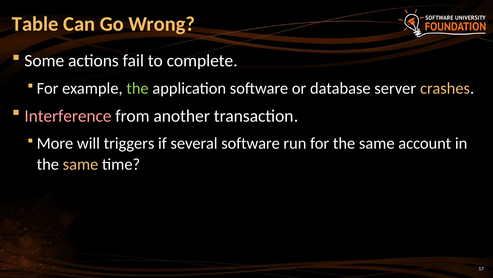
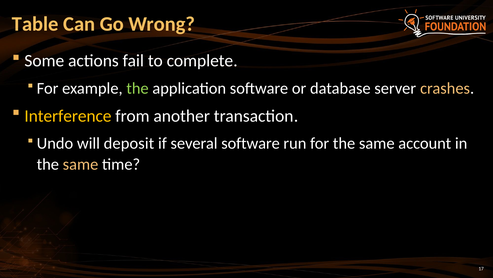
Interference colour: pink -> yellow (68, 116)
More: More -> Undo (55, 143)
triggers: triggers -> deposit (129, 143)
